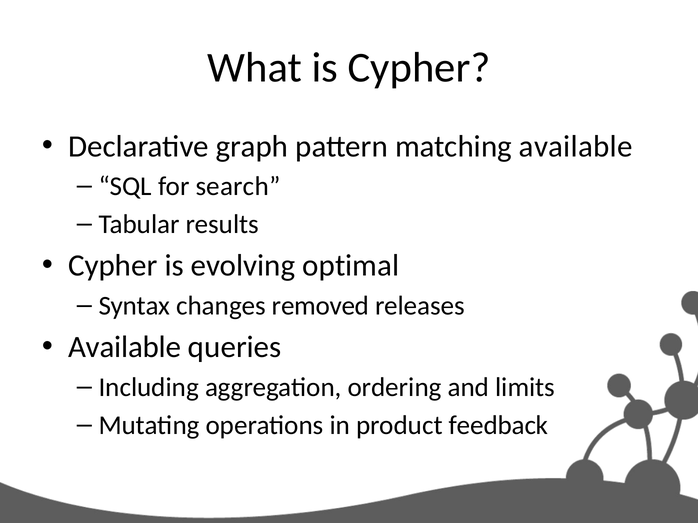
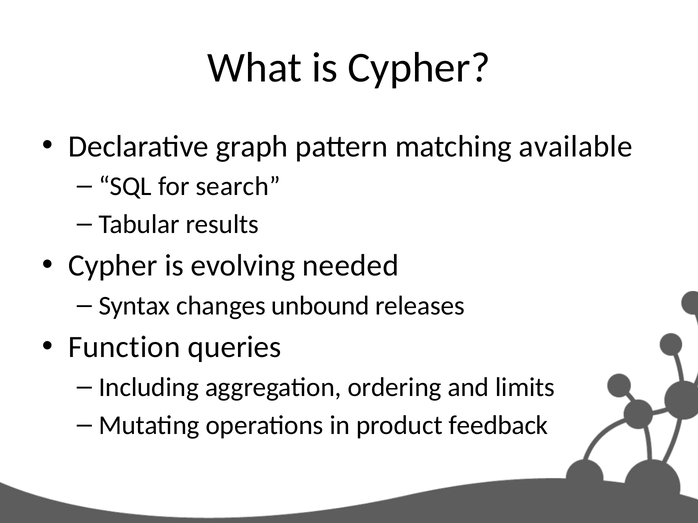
optimal: optimal -> needed (351, 266)
removed: removed -> unbound (321, 306)
Available: Available -> Function (124, 347)
